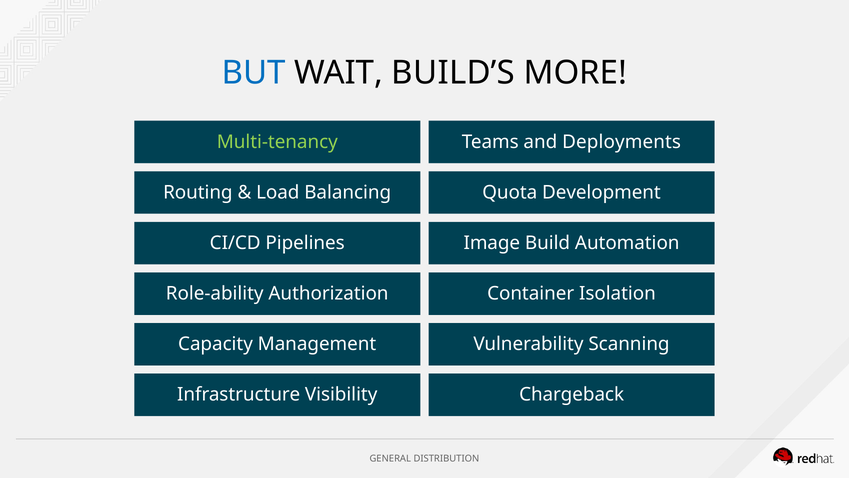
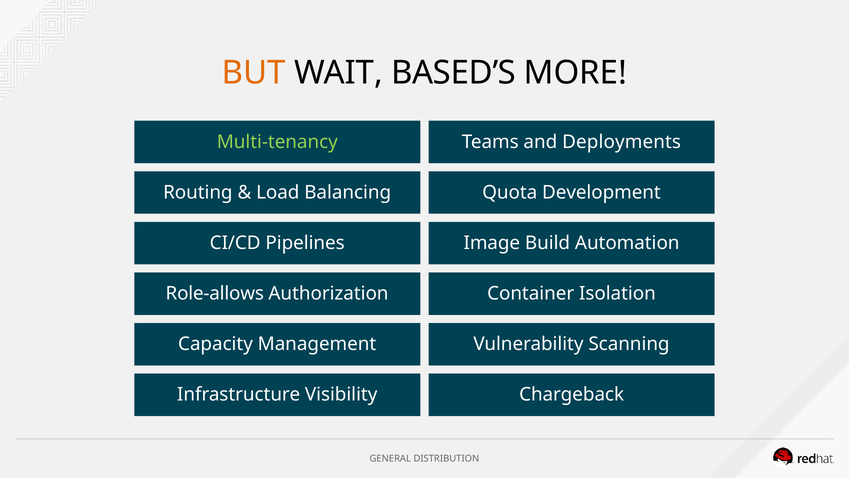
BUT colour: blue -> orange (254, 73)
BUILD’S: BUILD’S -> BASED’S (454, 73)
Role-ability: Role-ability -> Role-allows (215, 293)
